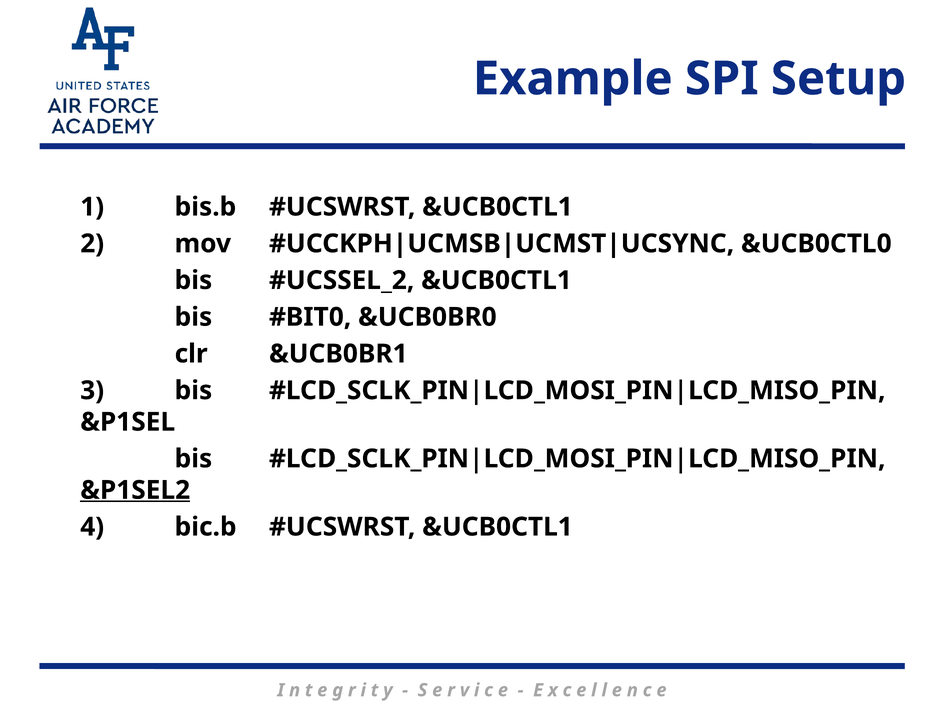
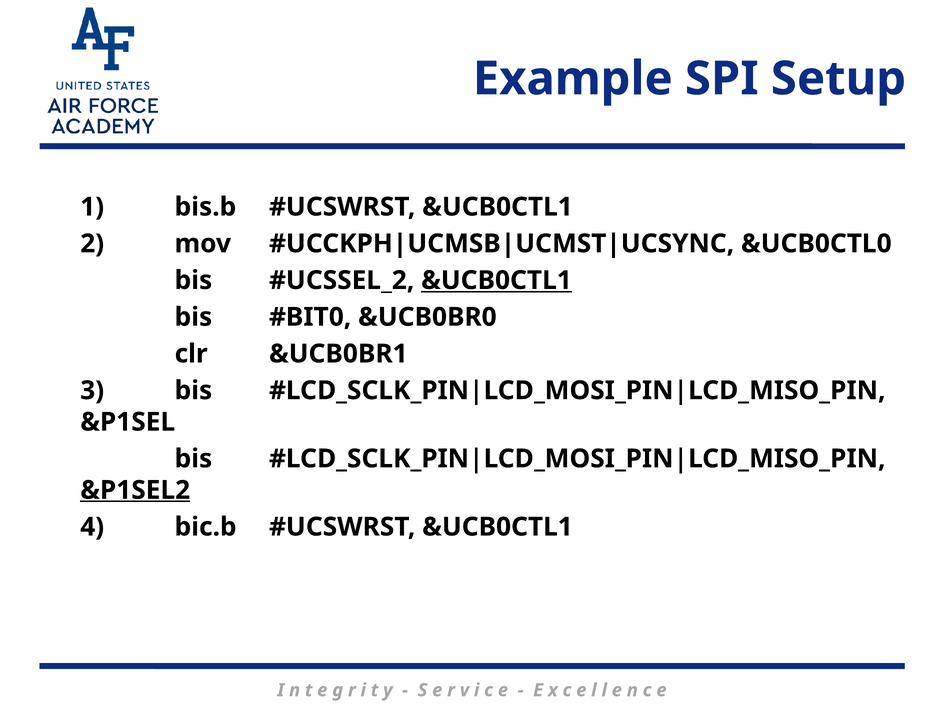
&UCB0CTL1 underline: none -> present (496, 280)
